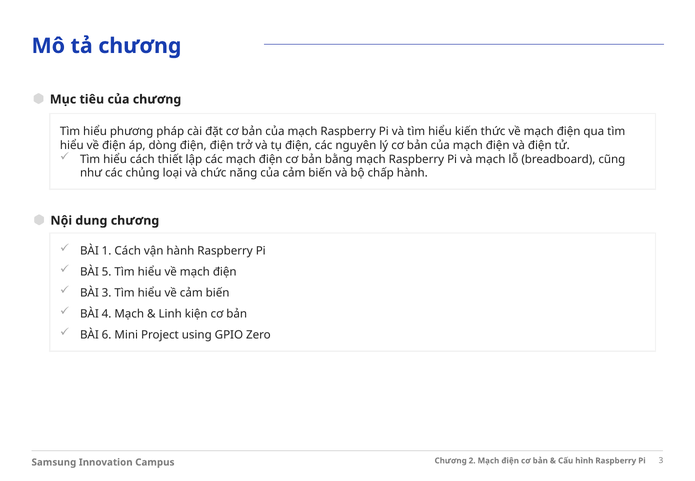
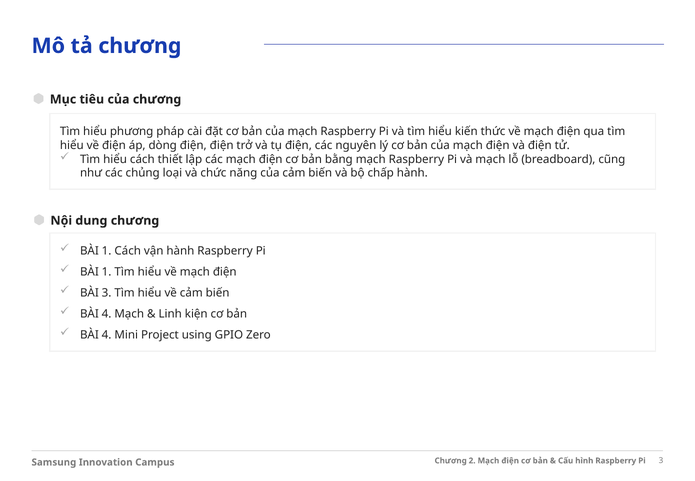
5: 5 -> 1 (107, 272)
6: 6 -> 4 (107, 335)
